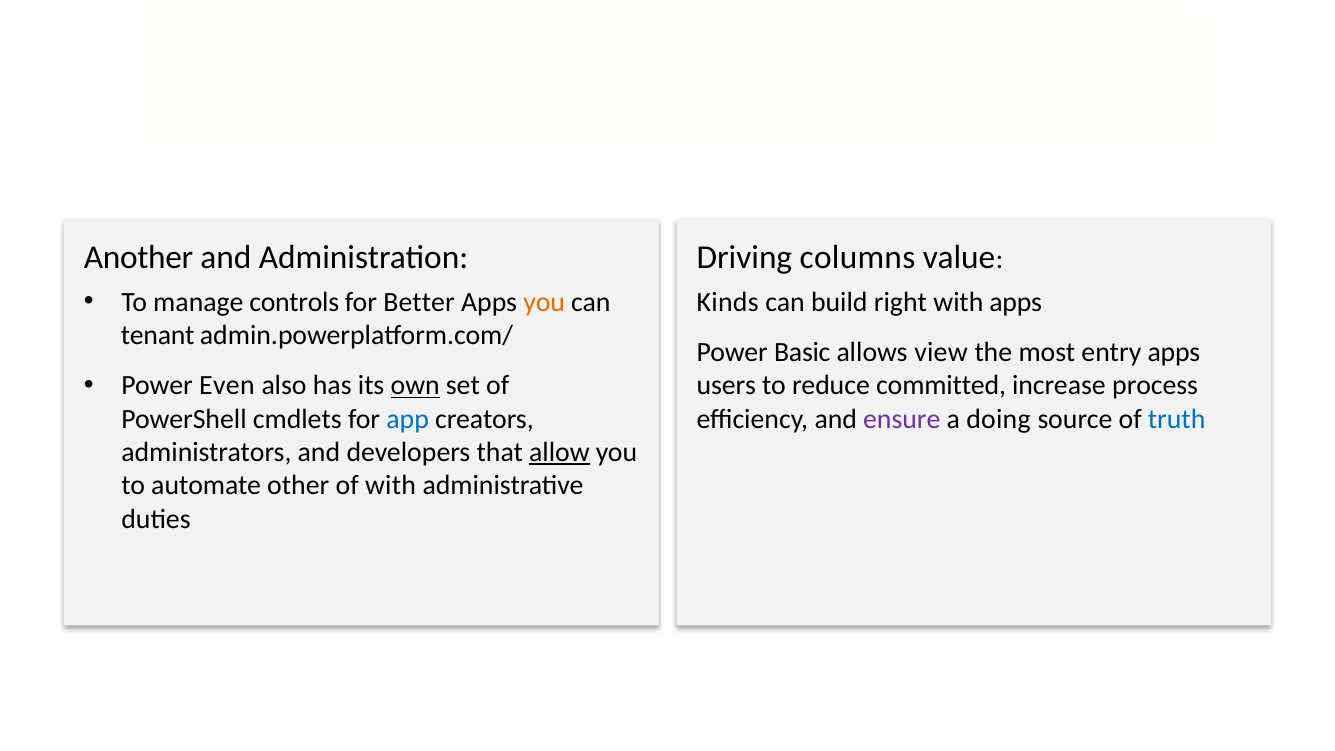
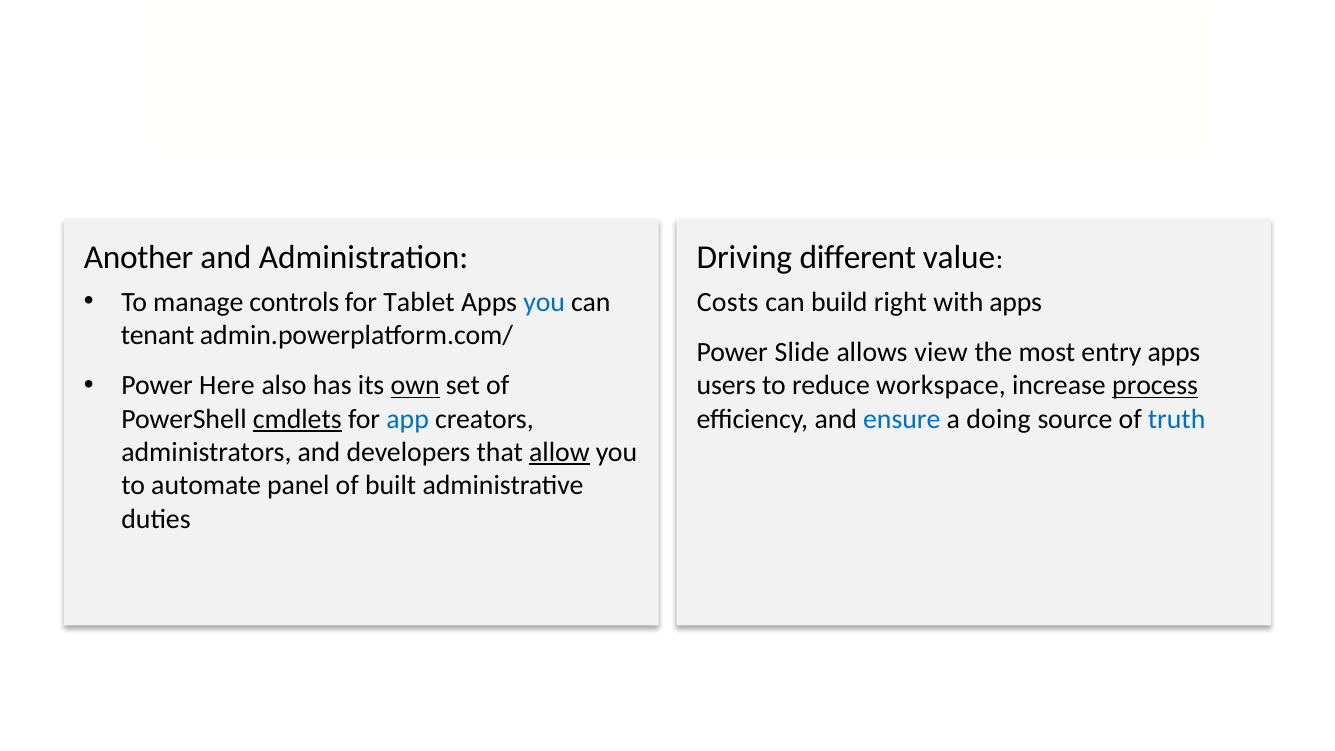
columns: columns -> different (858, 257)
Better: Better -> Tablet (419, 302)
you colour: orange -> blue (544, 302)
Kinds: Kinds -> Costs (728, 302)
Basic: Basic -> Slide (802, 352)
Even: Even -> Here (227, 386)
committed: committed -> workspace (941, 385)
process underline: none -> present (1155, 385)
cmdlets underline: none -> present (297, 419)
ensure colour: purple -> blue (902, 419)
other: other -> panel (298, 486)
of with: with -> built (391, 486)
